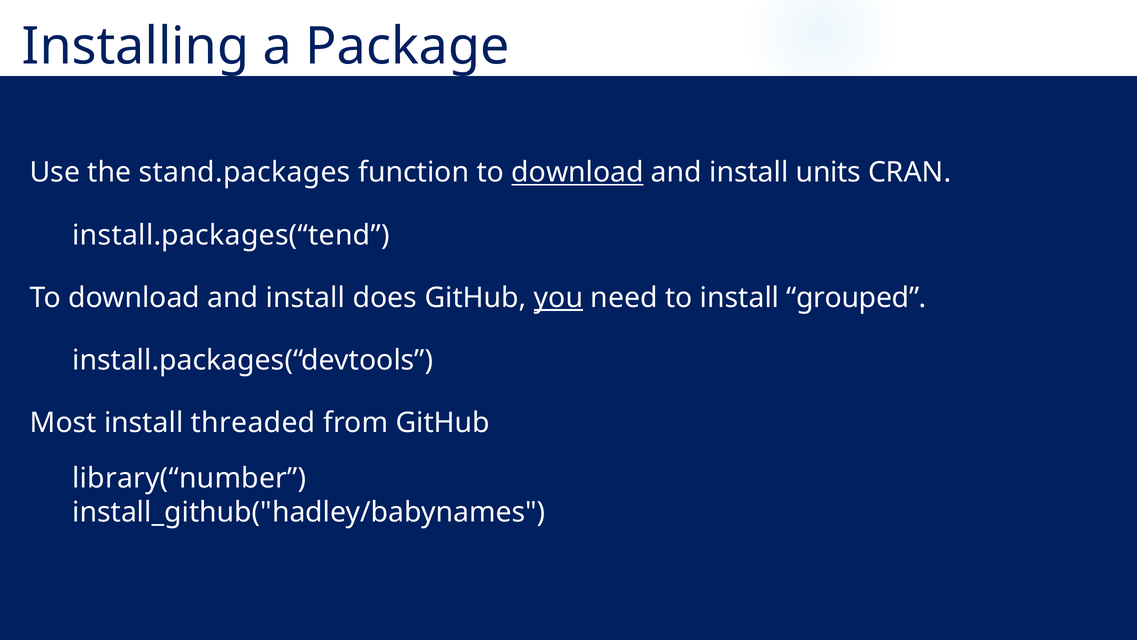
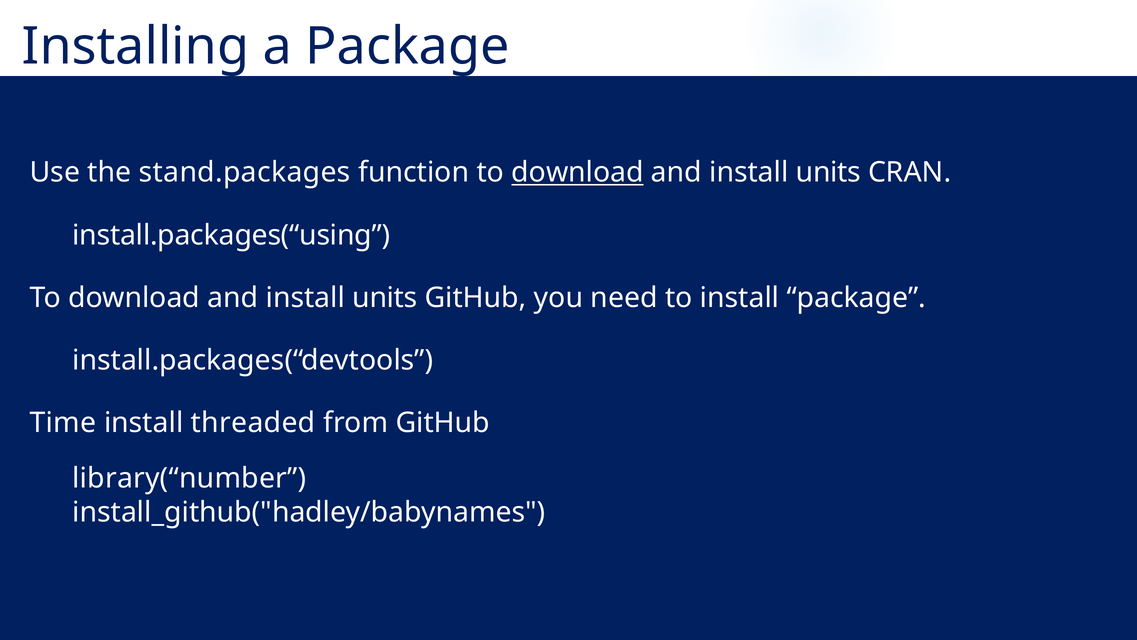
install.packages(“tend: install.packages(“tend -> install.packages(“using (231, 235)
does: does -> units (385, 298)
you underline: present -> none (559, 298)
install grouped: grouped -> package (856, 298)
Most: Most -> Time (63, 423)
